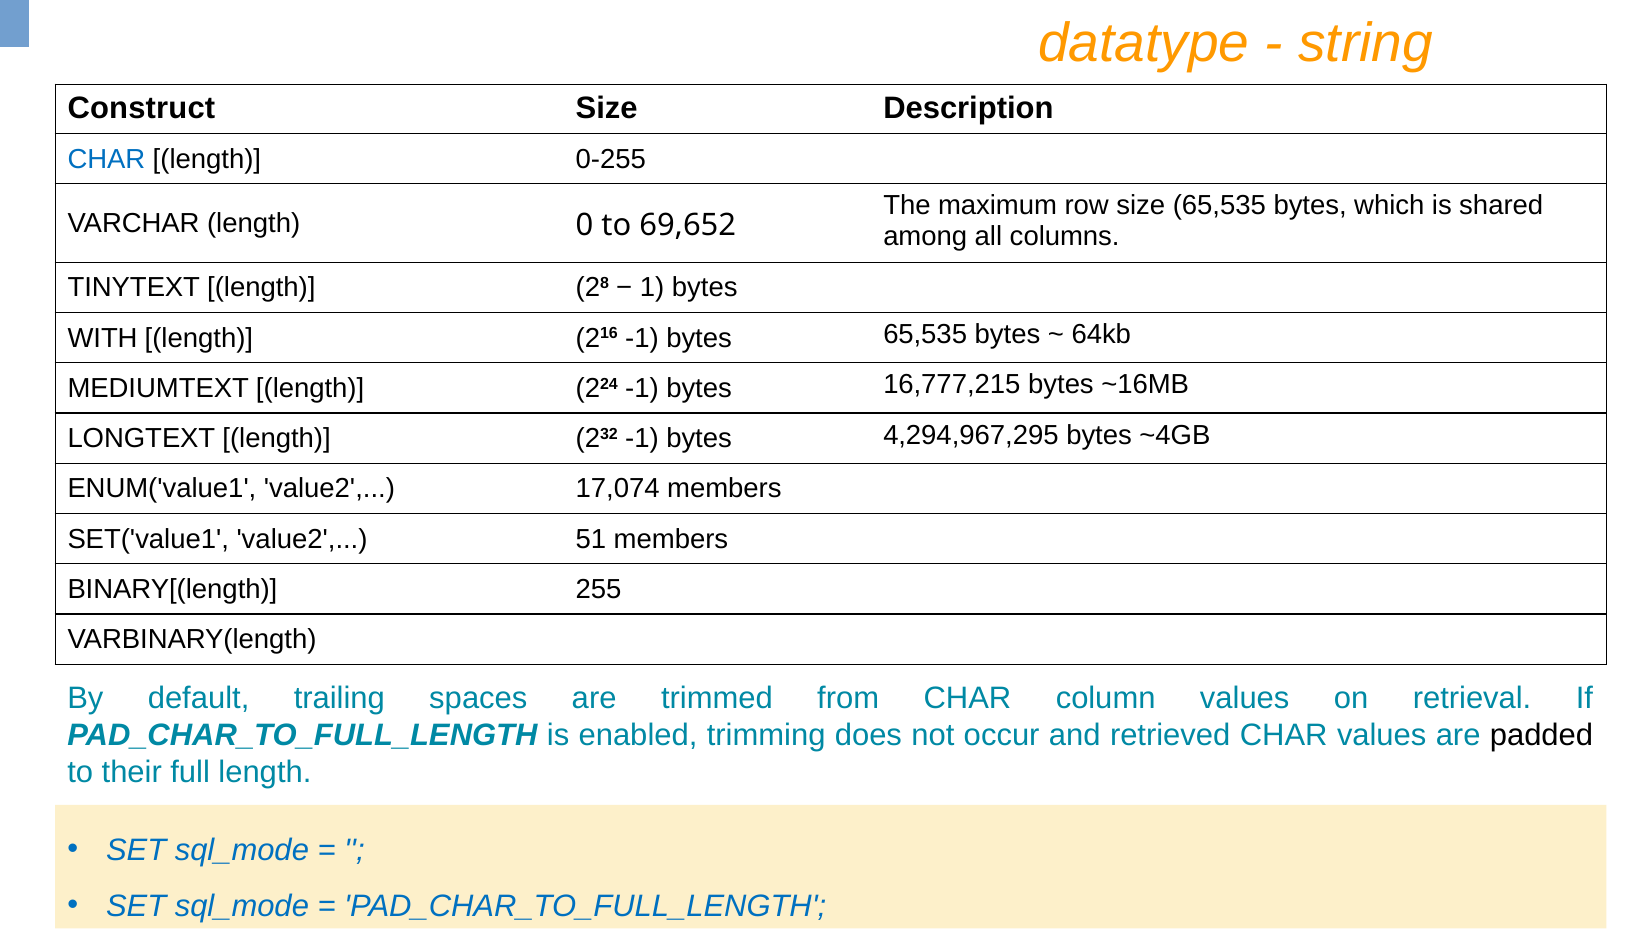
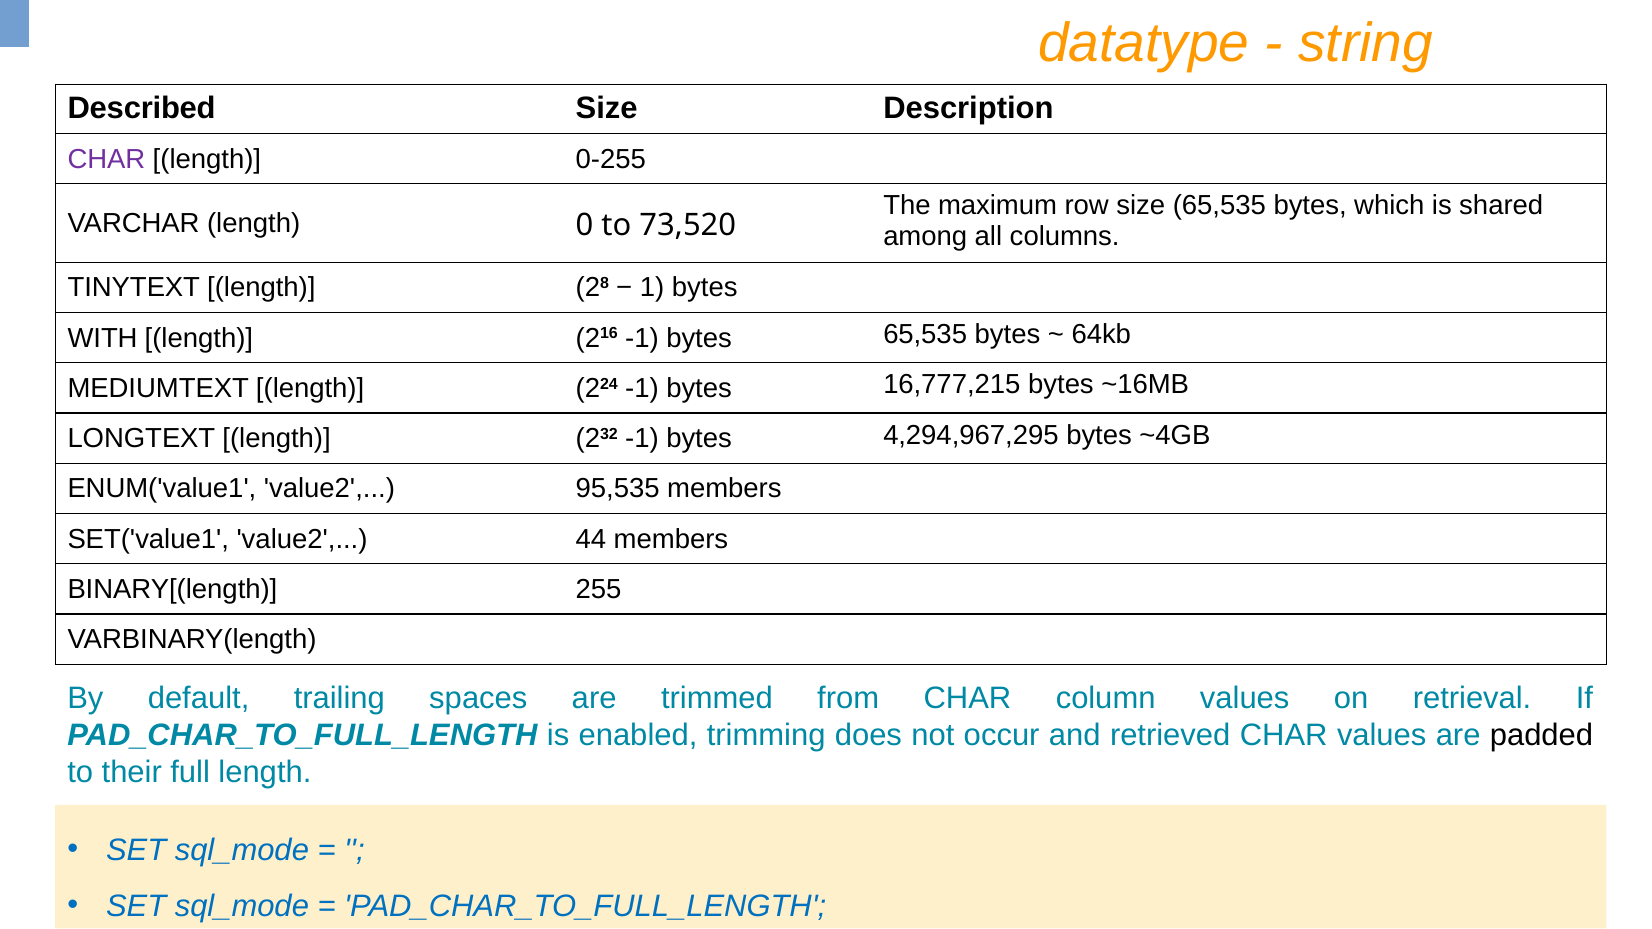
Construct: Construct -> Described (142, 108)
CHAR colour: blue -> purple (106, 159)
69,652: 69,652 -> 73,520 (688, 225)
17,074: 17,074 -> 95,535 (618, 489)
51: 51 -> 44 (591, 539)
